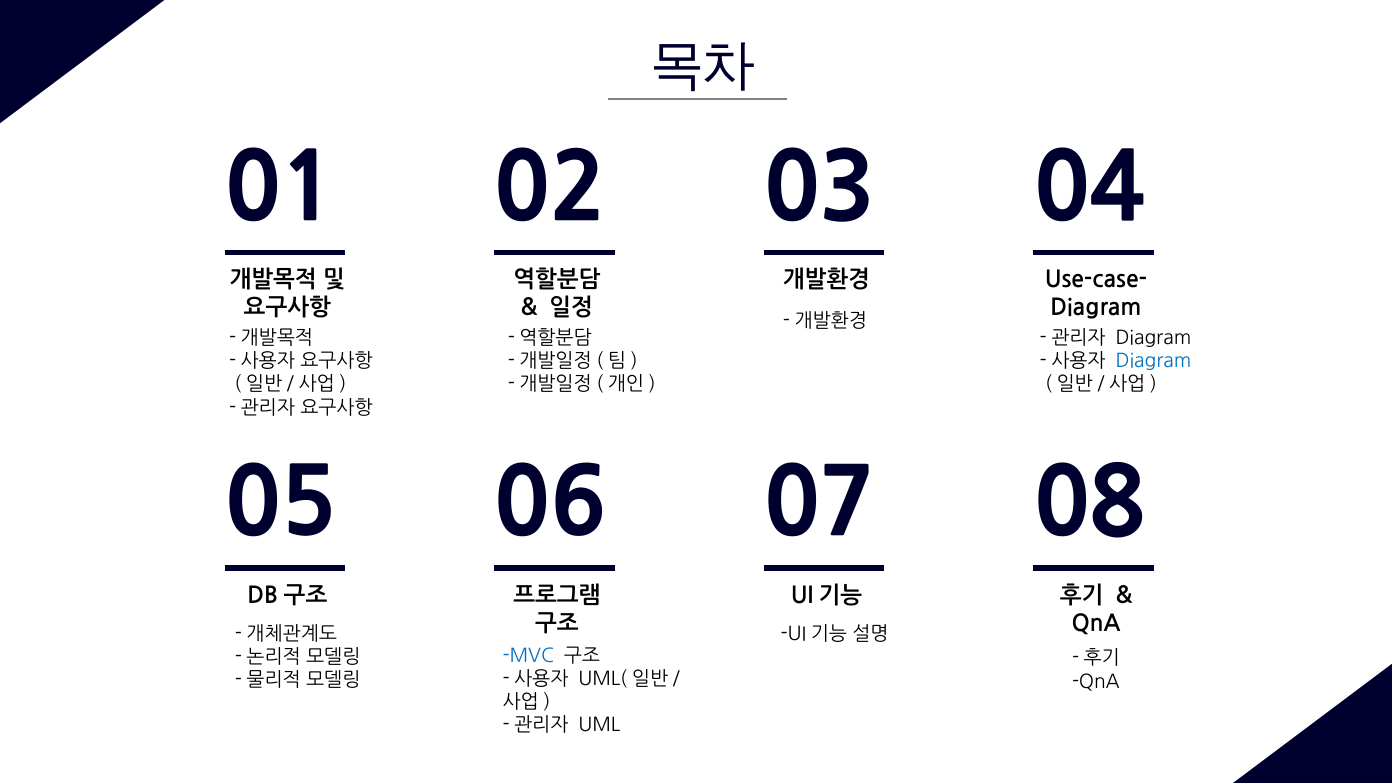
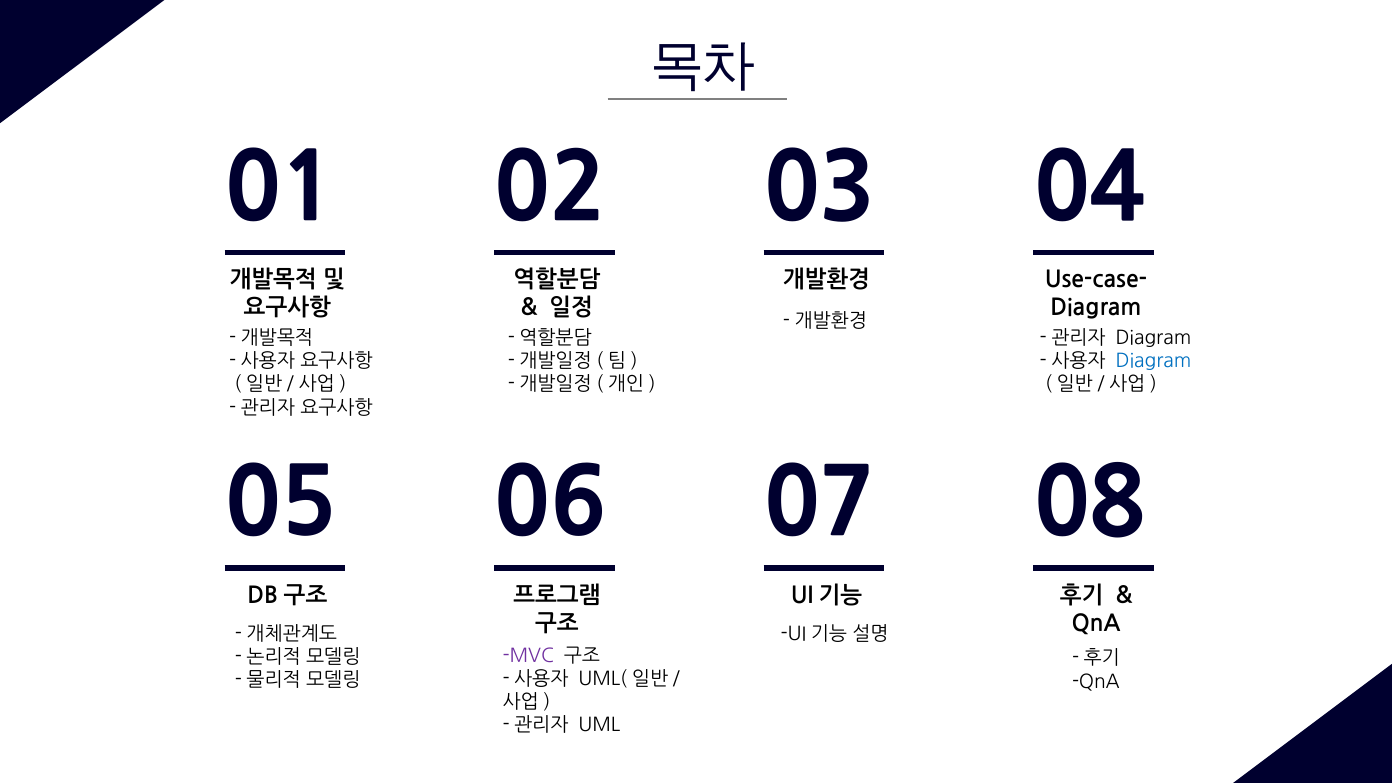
MVC colour: blue -> purple (528, 656)
